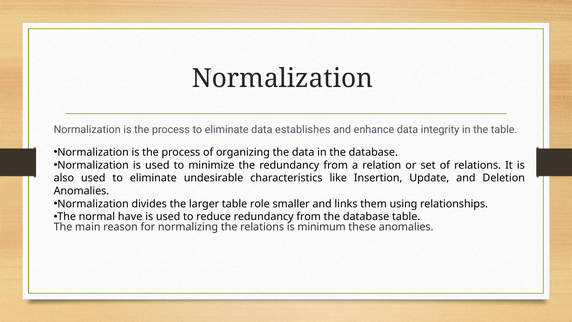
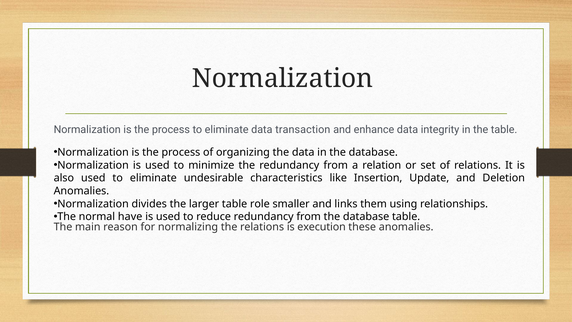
establishes: establishes -> transaction (303, 130)
minimum: minimum -> execution (322, 227)
